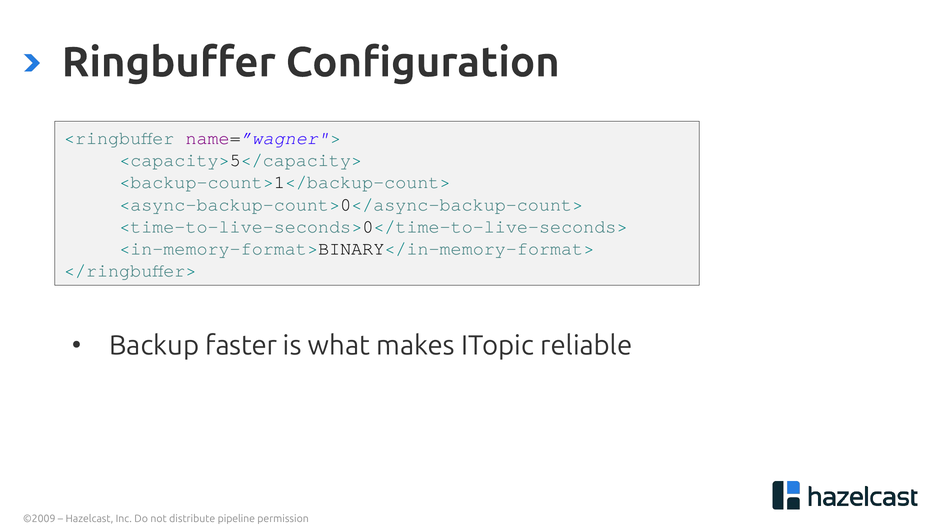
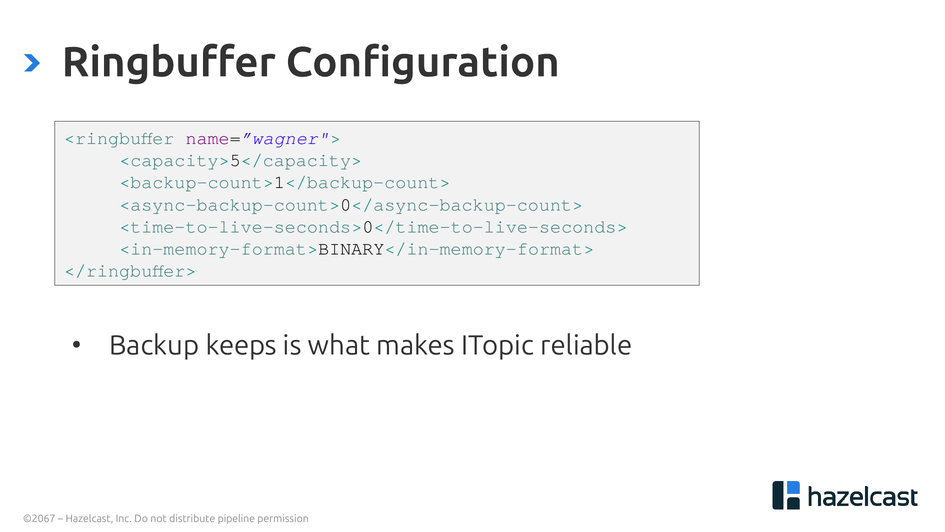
faster: faster -> keeps (241, 346)
©2009: ©2009 -> ©2067 (39, 519)
